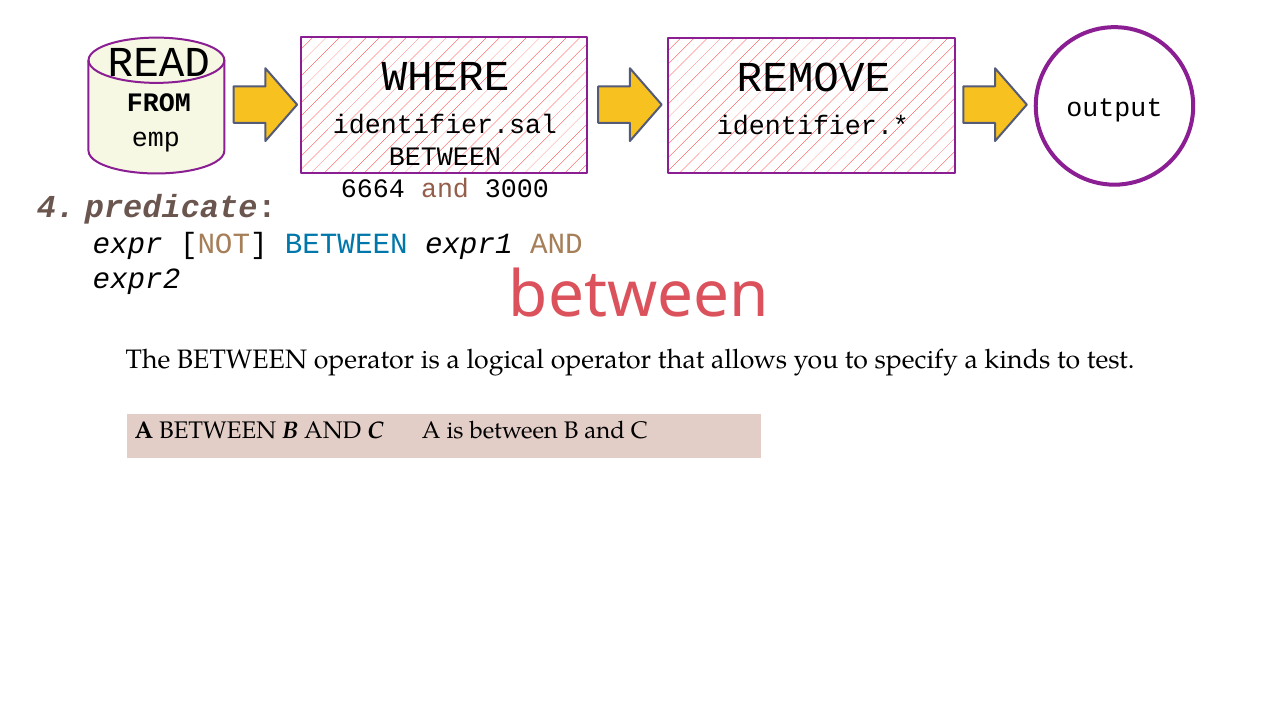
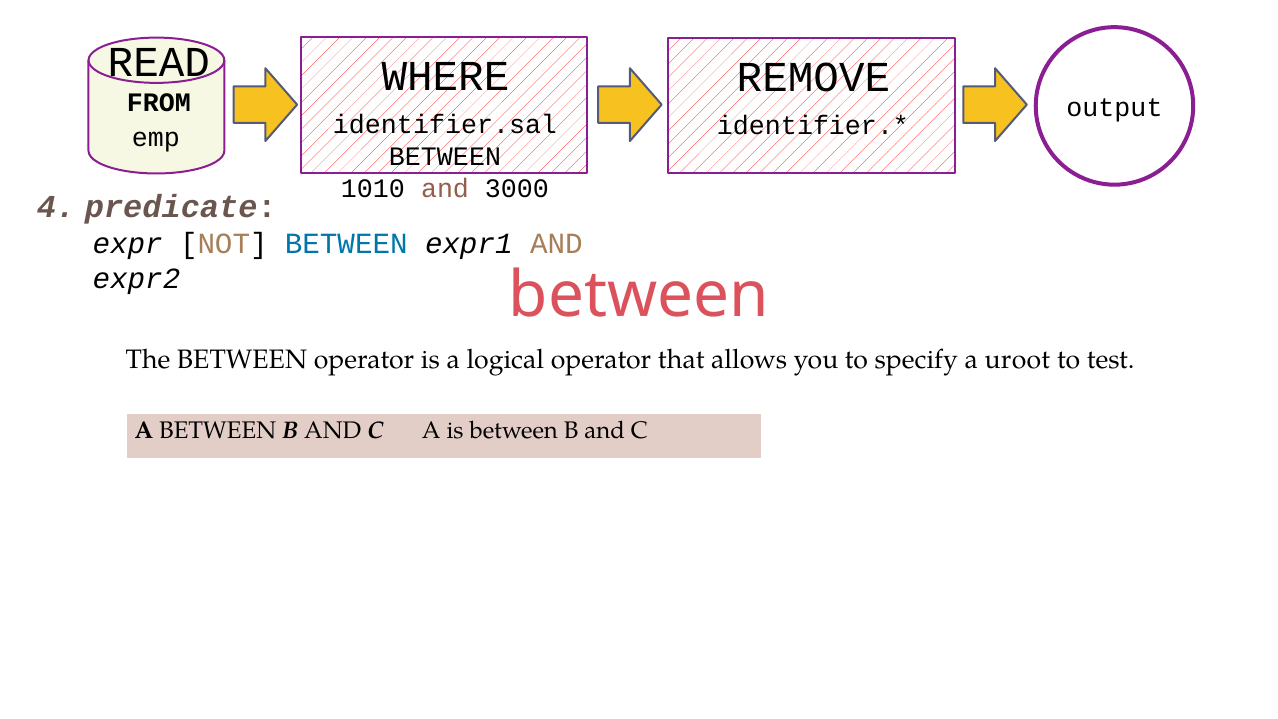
6664: 6664 -> 1010 (373, 188)
kinds: kinds -> uroot (1017, 359)
